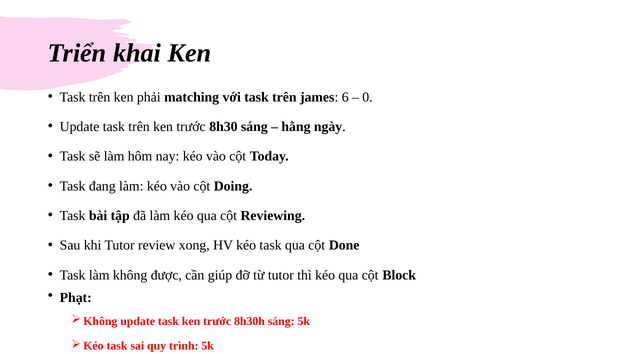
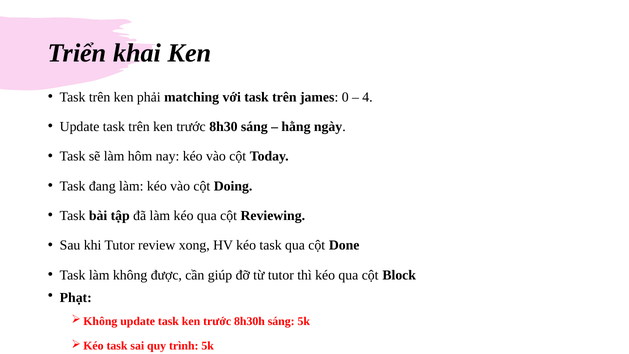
6: 6 -> 0 (345, 97)
0: 0 -> 4 (368, 97)
